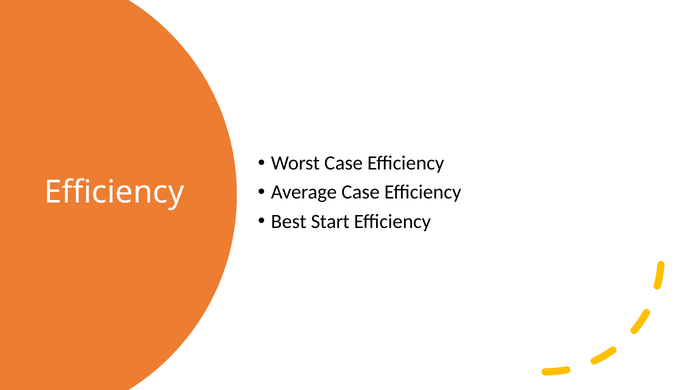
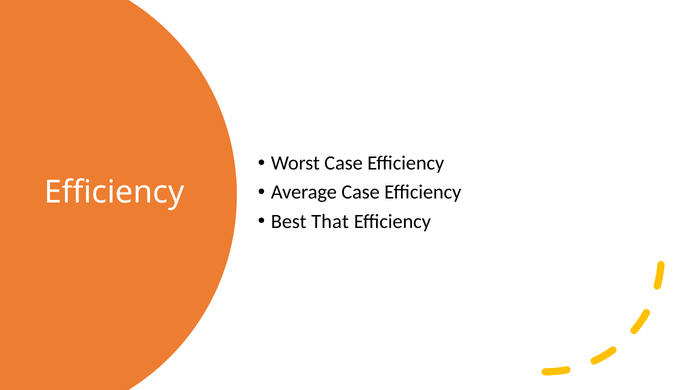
Start: Start -> That (330, 221)
